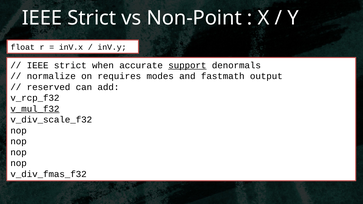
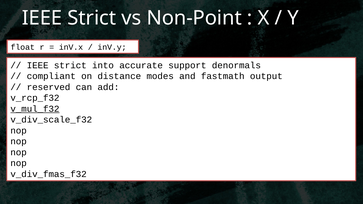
when: when -> into (103, 65)
support underline: present -> none (187, 65)
normalize: normalize -> compliant (51, 76)
requires: requires -> distance (119, 76)
